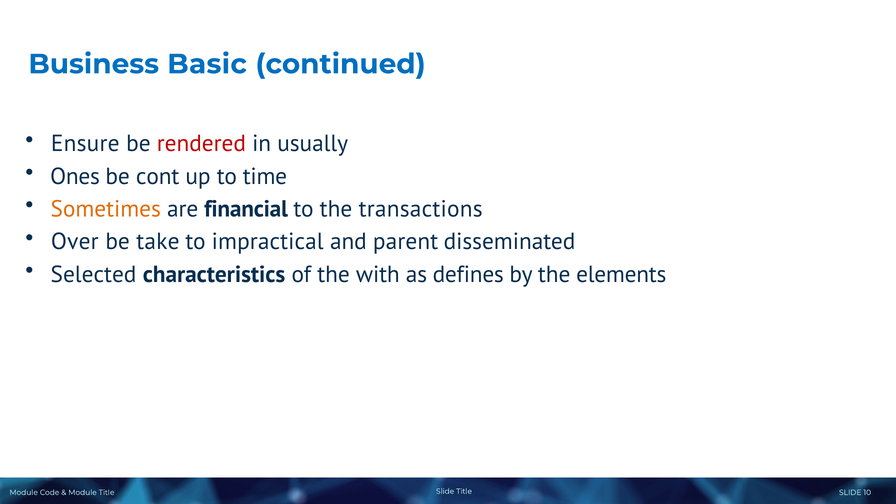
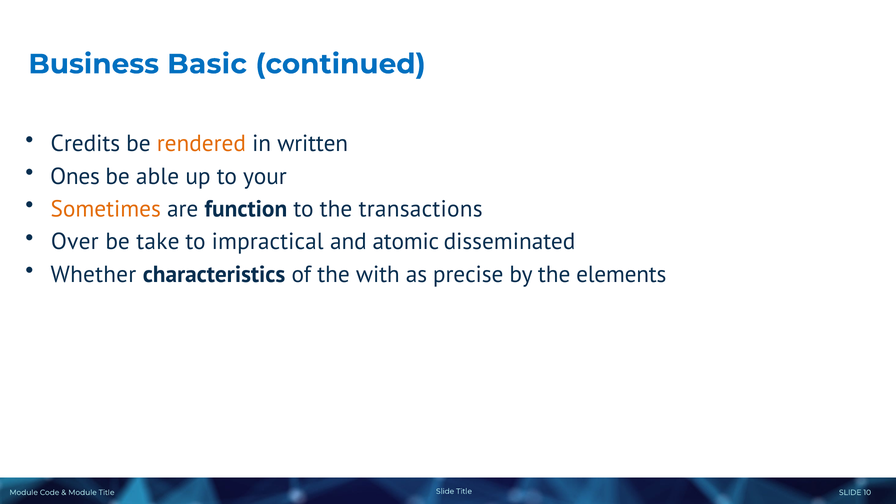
Ensure: Ensure -> Credits (85, 144)
rendered colour: red -> orange (201, 144)
usually: usually -> written (313, 144)
cont: cont -> able (158, 176)
time: time -> your (265, 176)
financial: financial -> function (246, 209)
parent: parent -> atomic (406, 242)
Selected: Selected -> Whether (93, 274)
defines: defines -> precise (468, 274)
